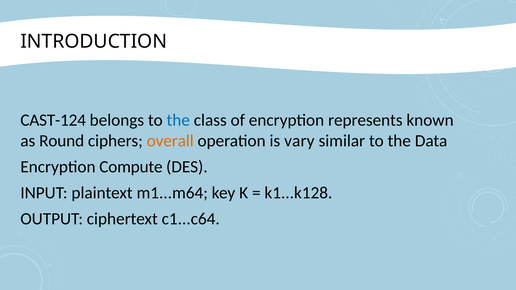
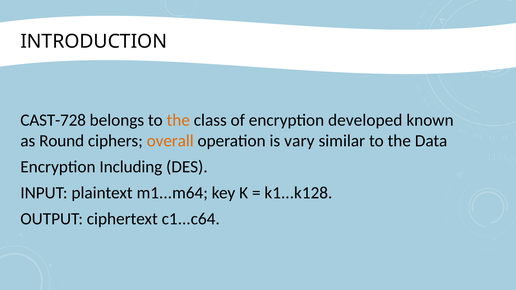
CAST-124: CAST-124 -> CAST-728 (53, 120)
the colour: blue -> orange (178, 120)
represents: represents -> developed (365, 120)
Compute: Compute -> Including (131, 167)
